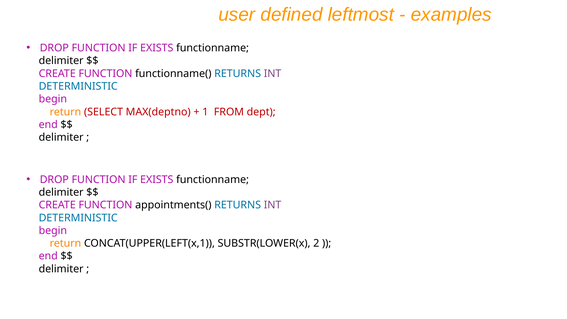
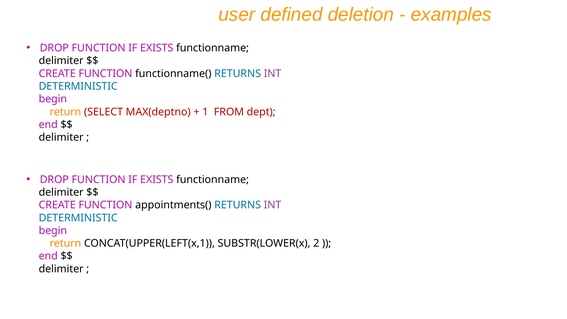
leftmost: leftmost -> deletion (361, 15)
